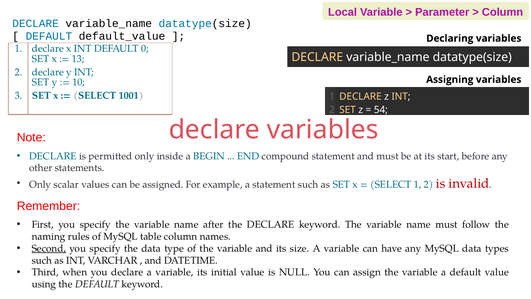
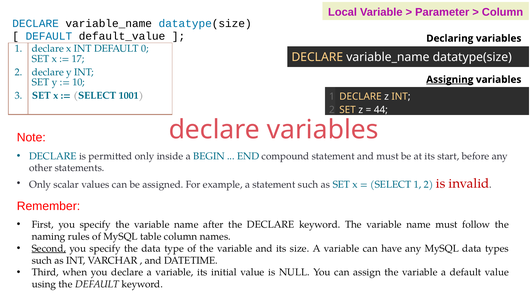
13: 13 -> 17 (78, 59)
Assigning underline: none -> present (450, 79)
54: 54 -> 44 (381, 110)
